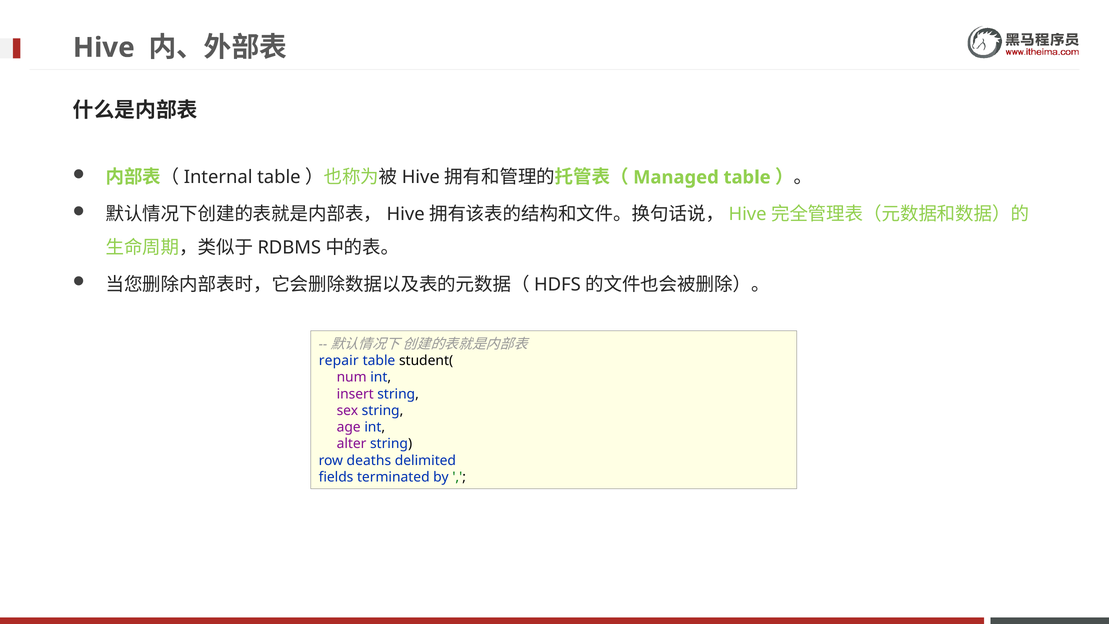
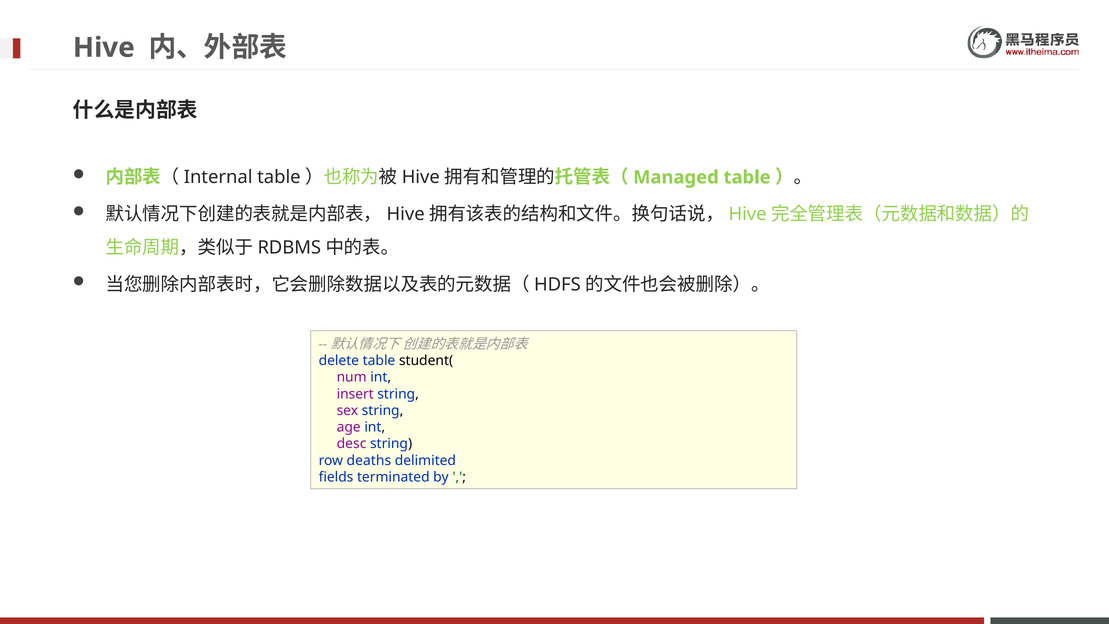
repair: repair -> delete (339, 361)
alter: alter -> desc (352, 444)
